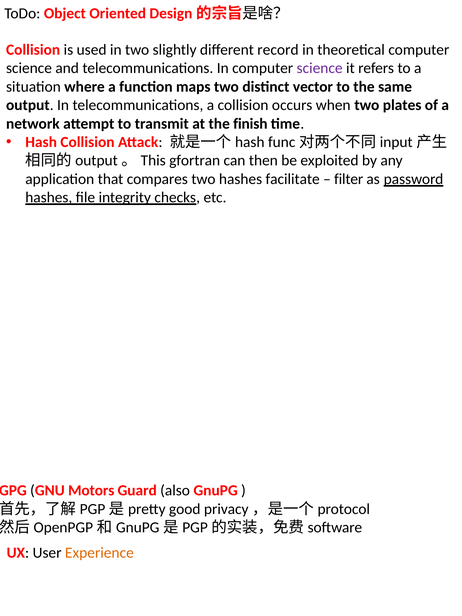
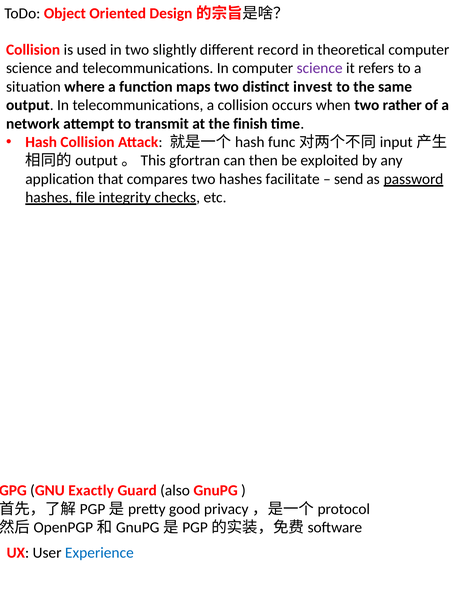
vector: vector -> invest (313, 87)
plates: plates -> rather (402, 105)
filter: filter -> send (349, 179)
Motors: Motors -> Exactly (91, 490)
Experience colour: orange -> blue (99, 553)
